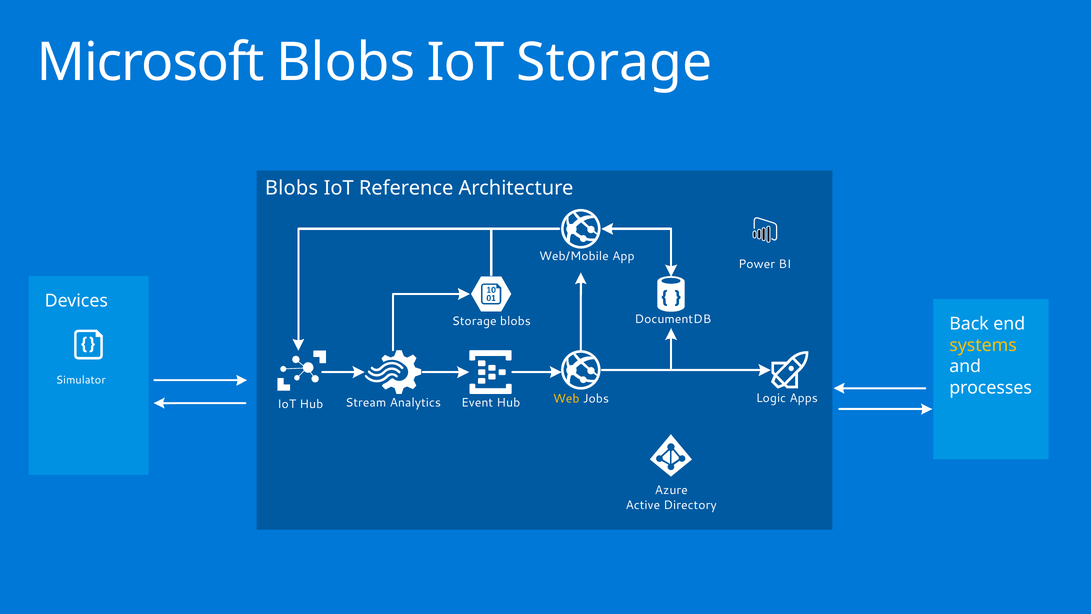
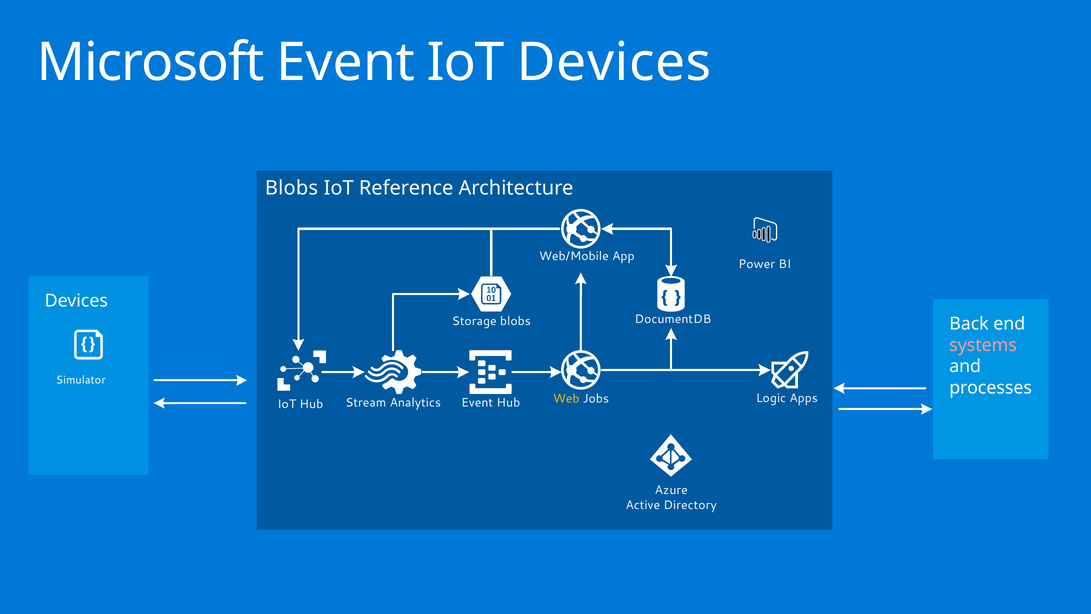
Microsoft Blobs: Blobs -> Event (346, 62)
IoT Storage: Storage -> Devices (614, 62)
systems colour: yellow -> pink (983, 345)
